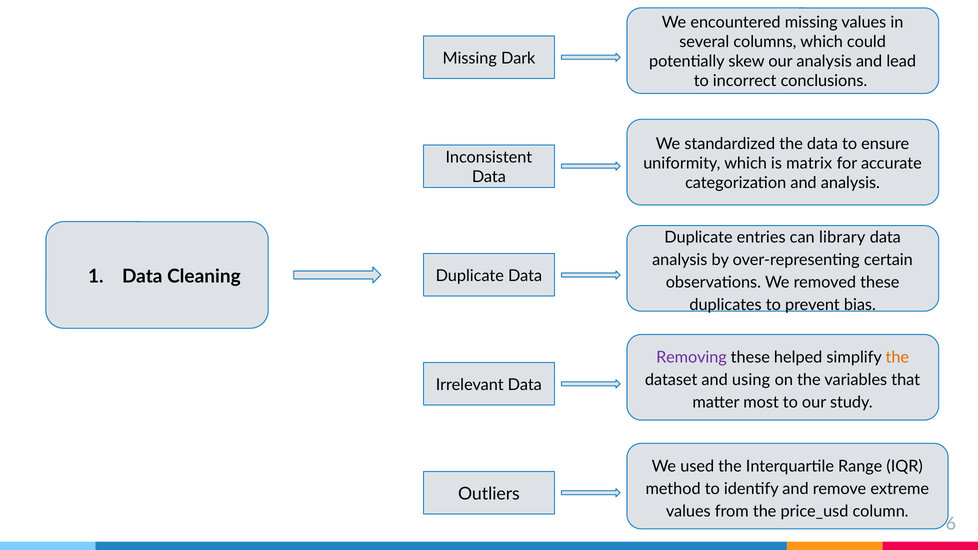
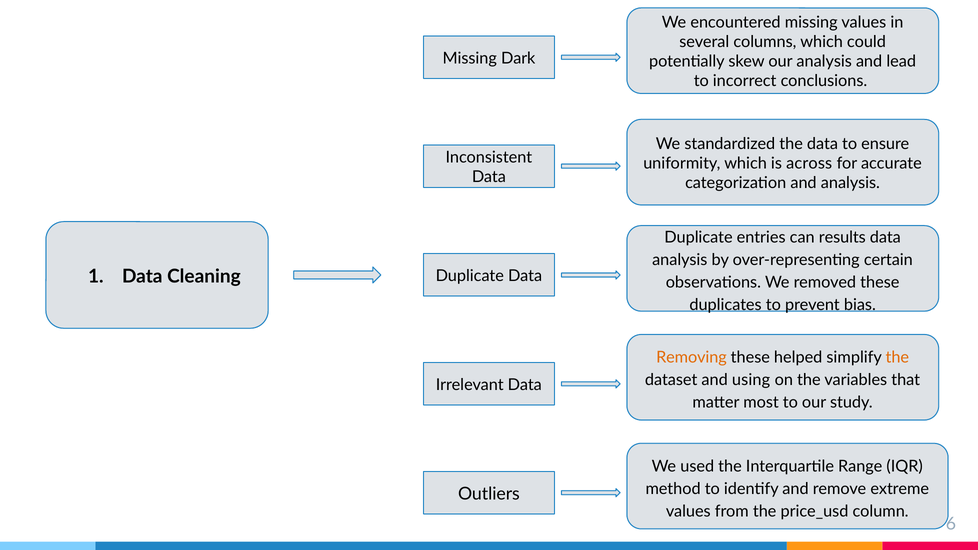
matrix: matrix -> across (809, 163)
library: library -> results (842, 237)
Removing colour: purple -> orange (691, 357)
